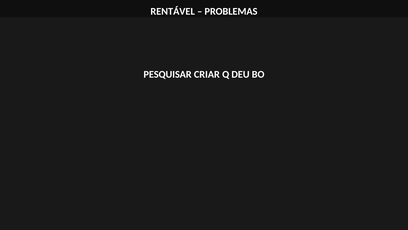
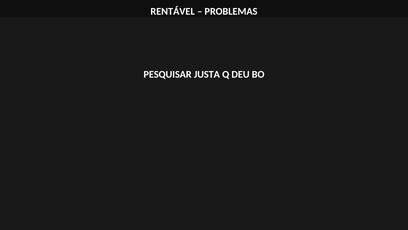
CRIAR: CRIAR -> JUSTA (207, 74)
